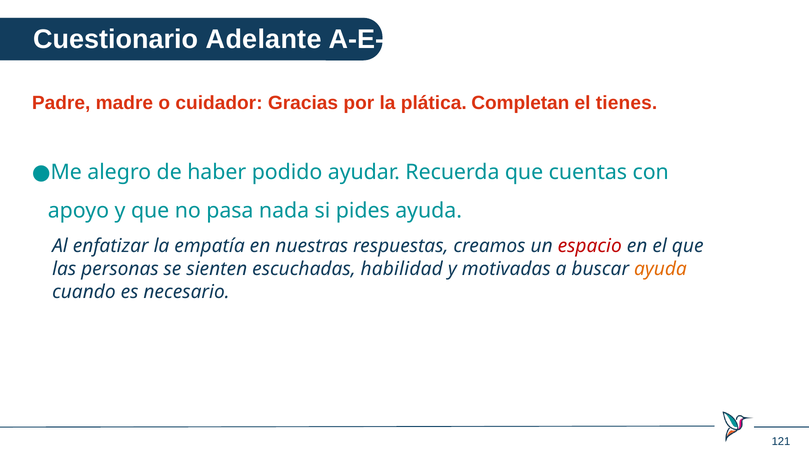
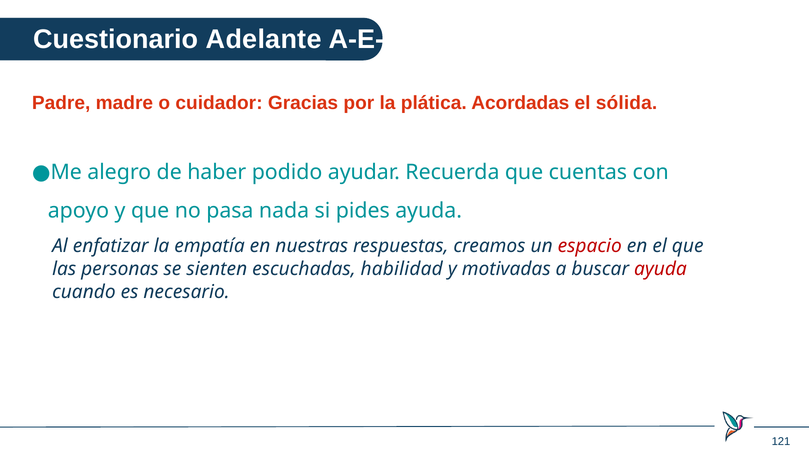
Completan: Completan -> Acordadas (520, 103)
tienes: tienes -> sólida (627, 103)
ayuda colour: orange -> red (660, 269)
